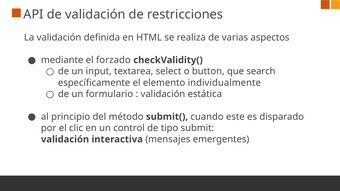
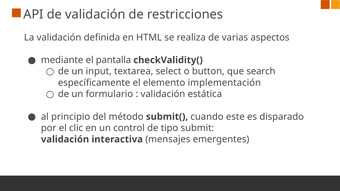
forzado: forzado -> pantalla (113, 60)
individualmente: individualmente -> implementación (224, 83)
